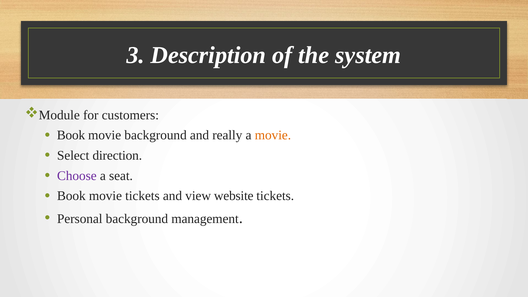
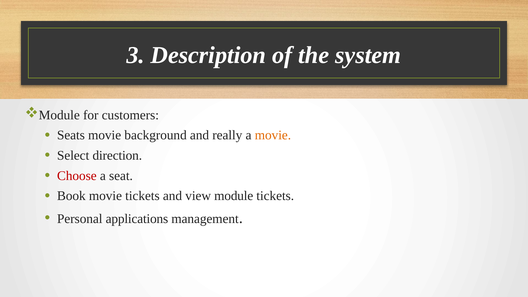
Book: Book -> Seats (71, 135)
Choose colour: purple -> red (77, 176)
view website: website -> module (234, 196)
Personal background: background -> applications (137, 219)
